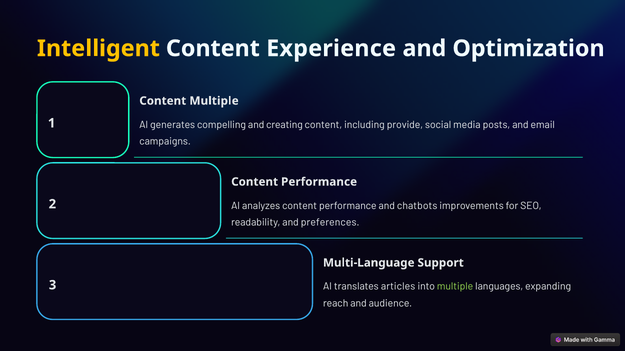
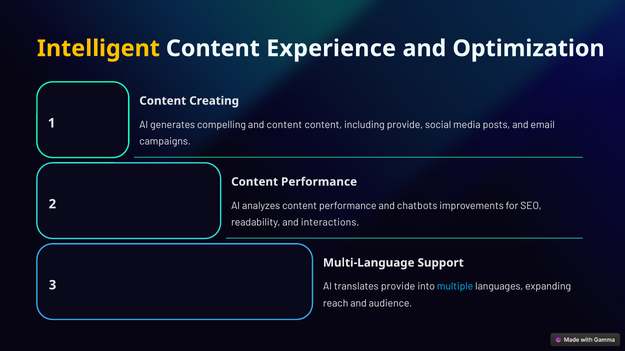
Content Multiple: Multiple -> Creating (214, 101)
and creating: creating -> content (284, 125)
preferences: preferences -> interactions (330, 223)
translates articles: articles -> provide (398, 287)
multiple colour: light green -> light blue (455, 287)
